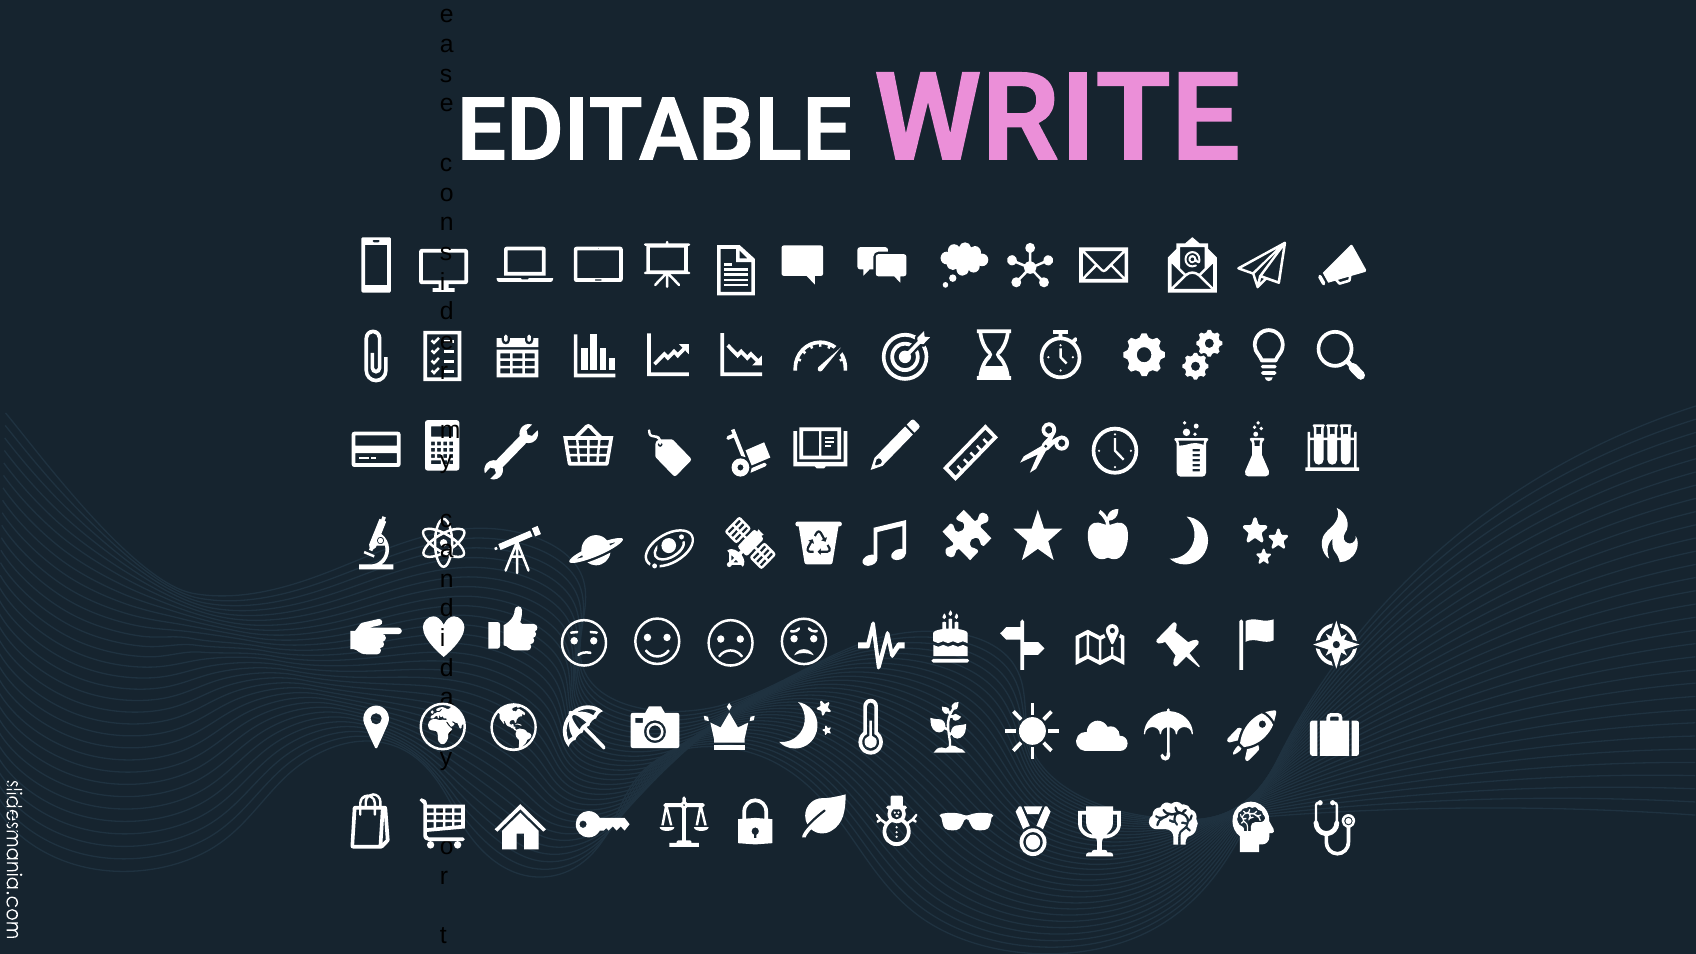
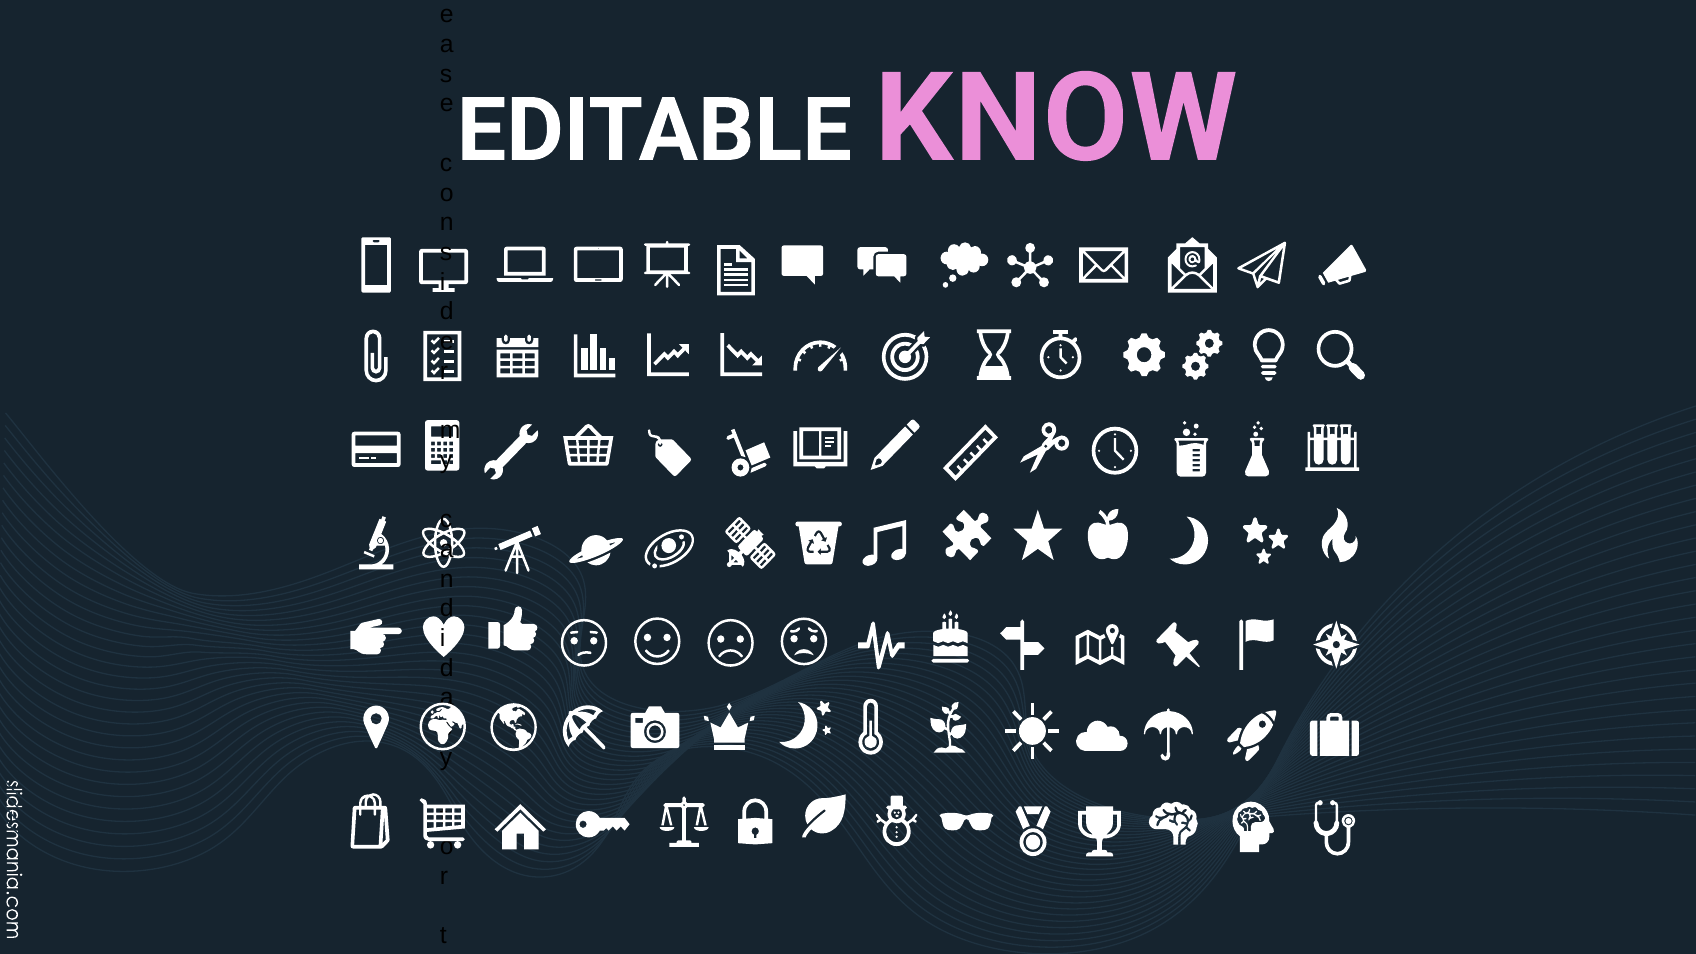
WRITE: WRITE -> KNOW (1056, 119)
